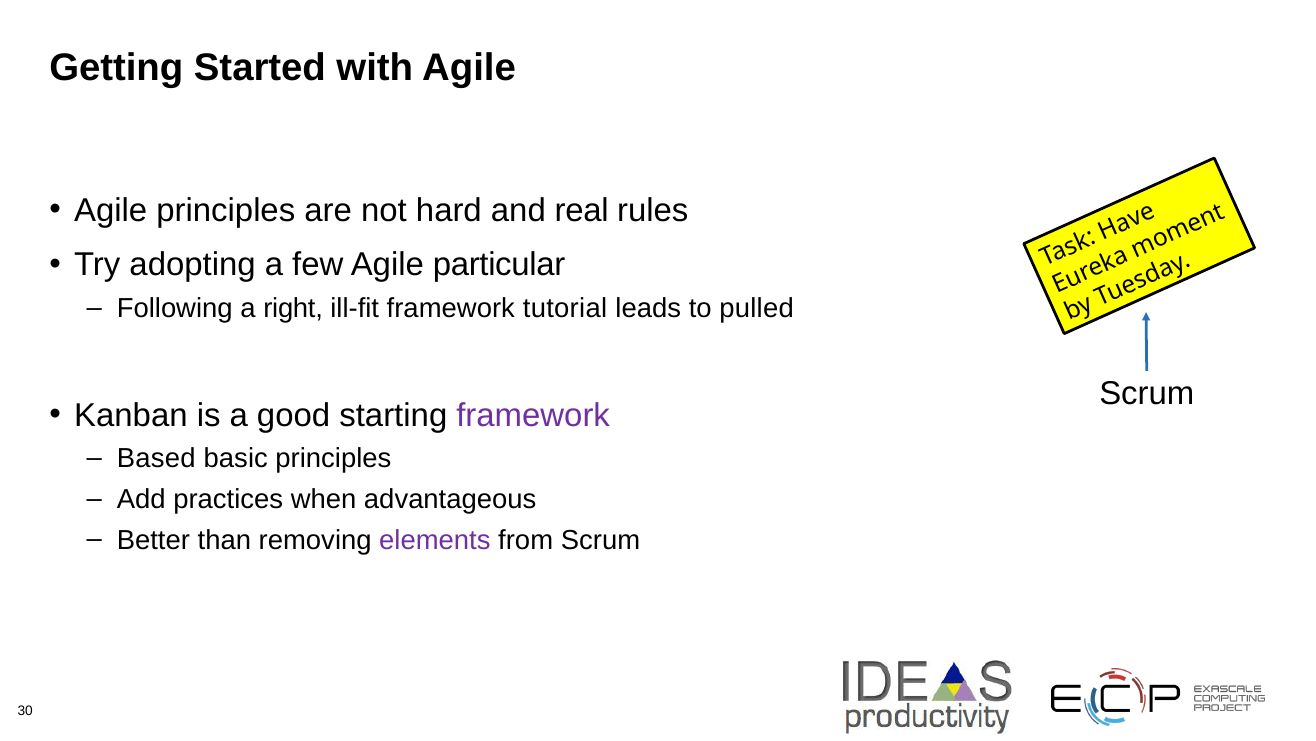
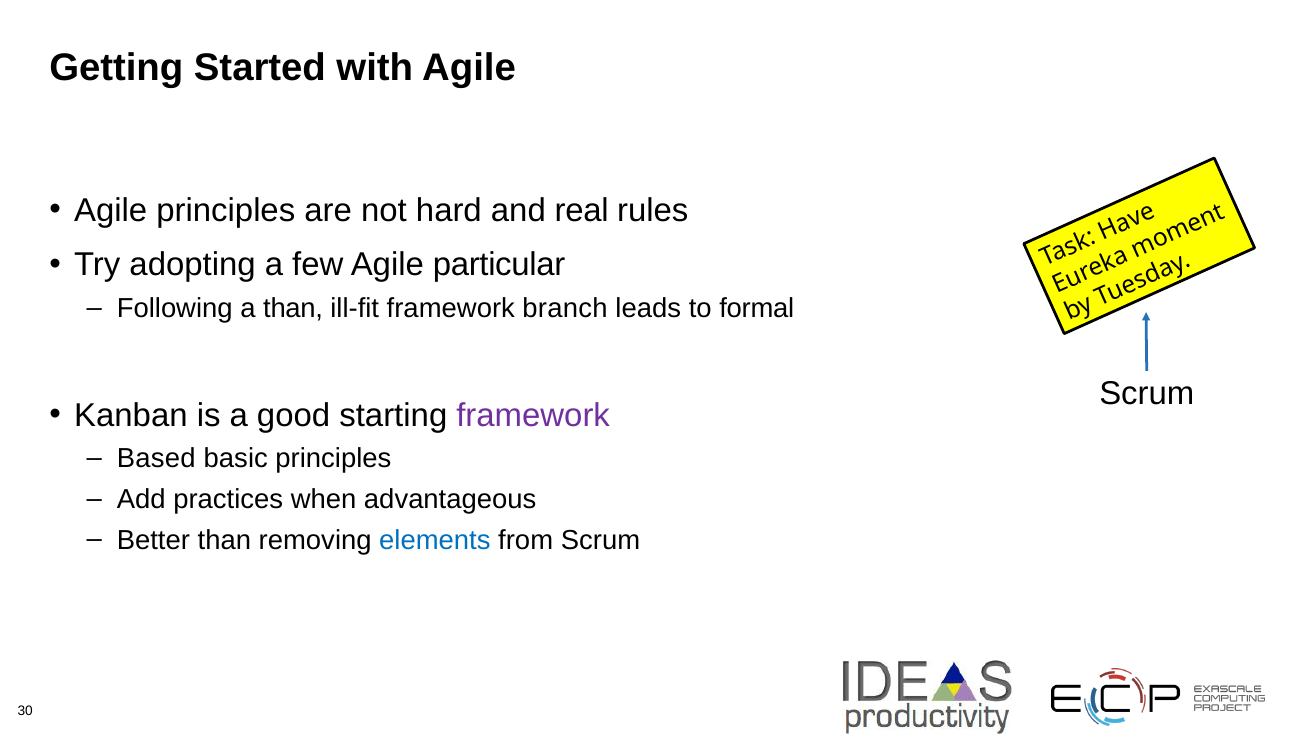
a right: right -> than (293, 308)
tutorial: tutorial -> branch (565, 308)
pulled: pulled -> formal (757, 308)
elements colour: purple -> blue (435, 540)
